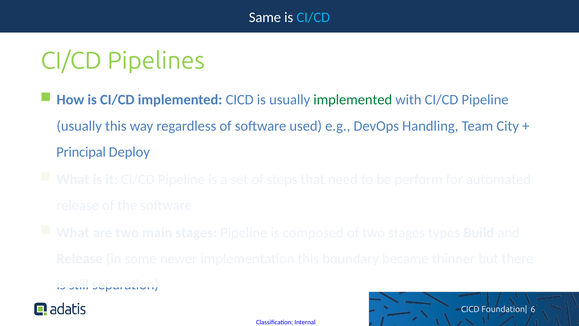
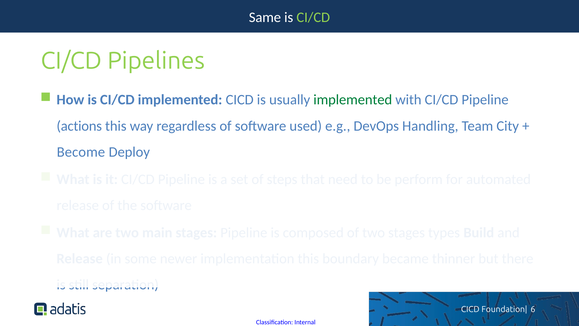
CI/CD colour: light blue -> light green (313, 17)
usually: usually -> actions (79, 126)
Principal: Principal -> Become (81, 152)
